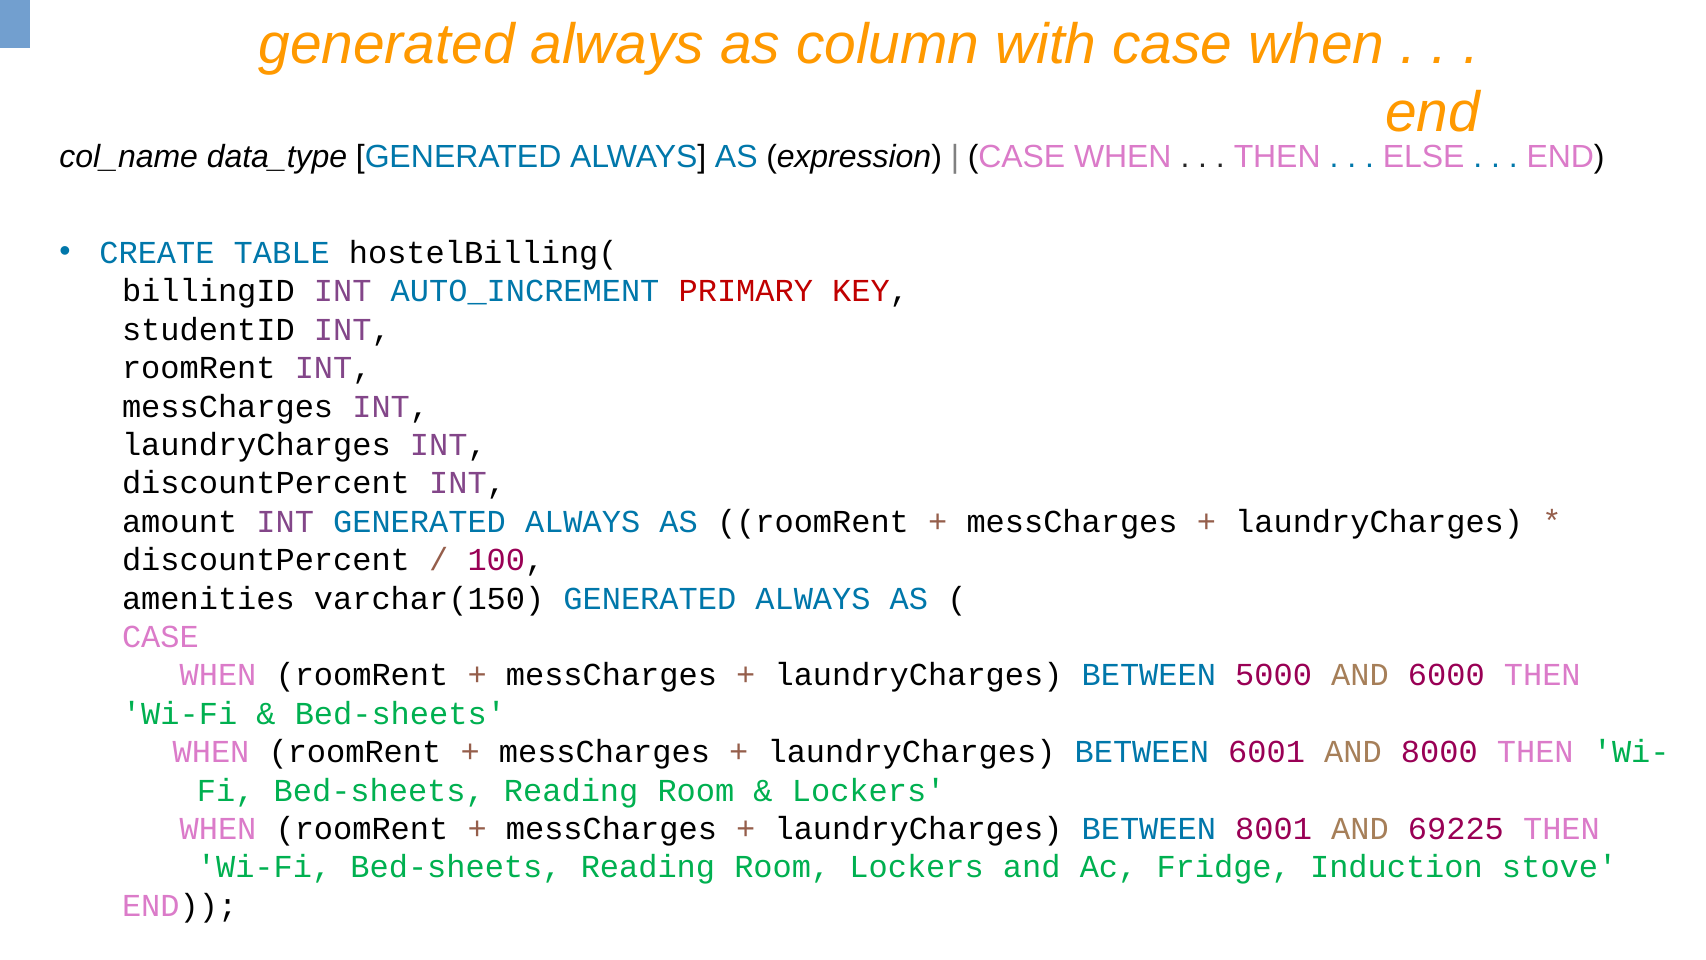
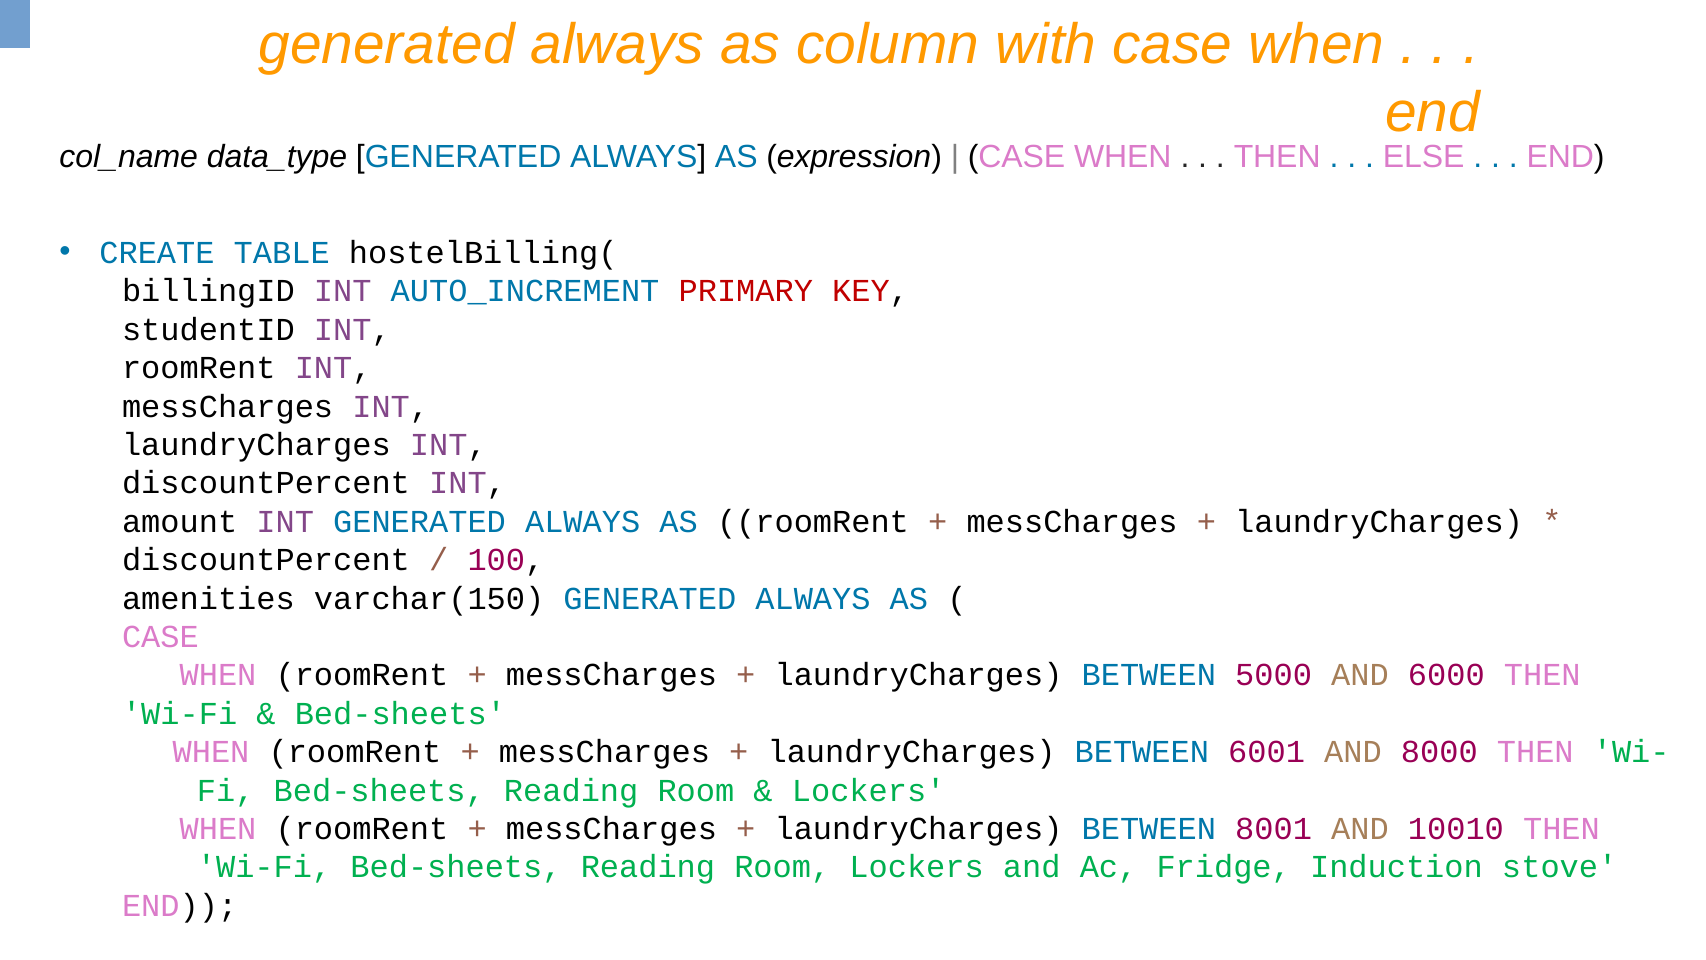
69225: 69225 -> 10010 (1456, 829)
